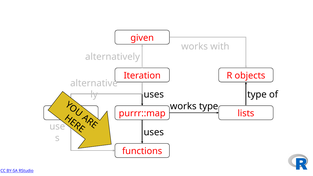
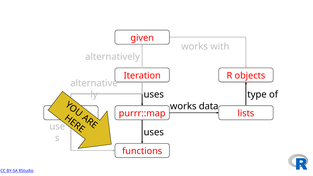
works type: type -> data (209, 106)
